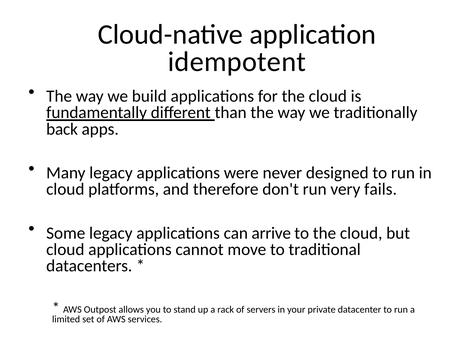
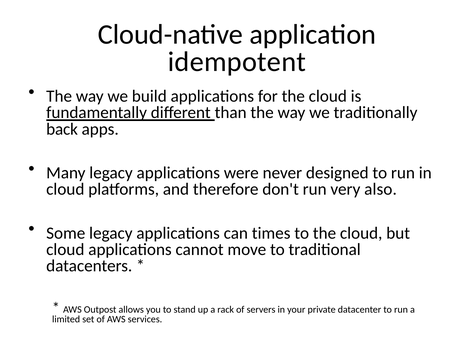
fails: fails -> also (381, 189)
arrive: arrive -> times (271, 233)
